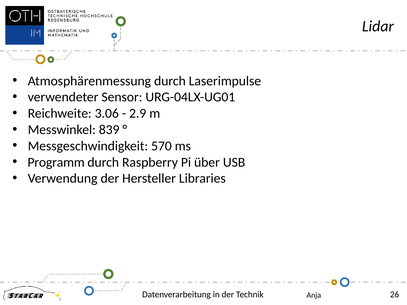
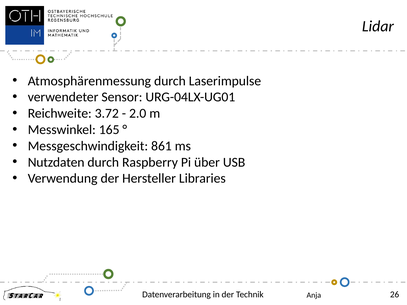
3.06: 3.06 -> 3.72 (107, 114)
2.9: 2.9 -> 2.0 (138, 114)
839: 839 -> 165 (109, 130)
570: 570 -> 861 (161, 146)
Programm: Programm -> Nutzdaten (56, 162)
